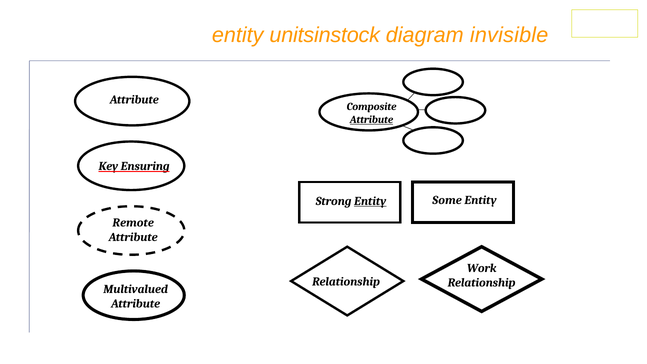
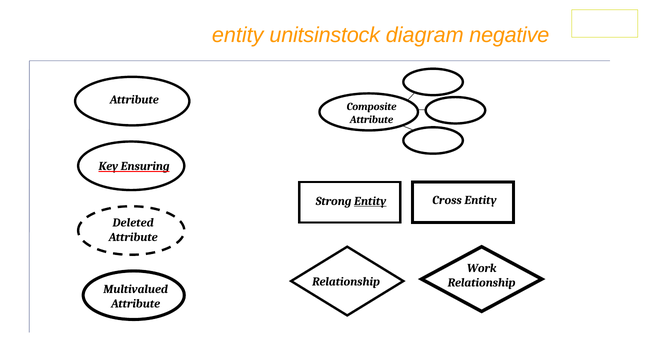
invisible: invisible -> negative (509, 35)
Attribute underline: present -> none (372, 120)
Some: Some -> Cross (447, 200)
Remote: Remote -> Deleted (133, 223)
